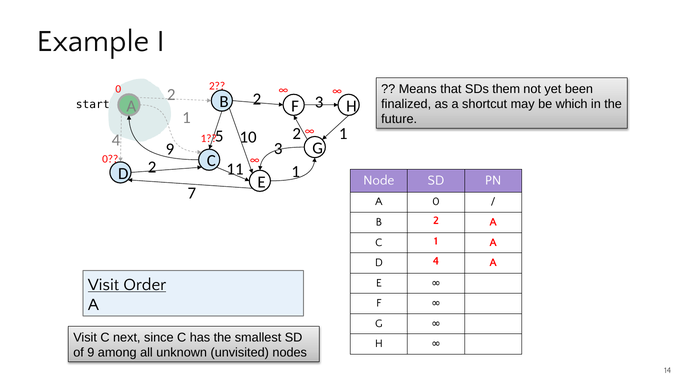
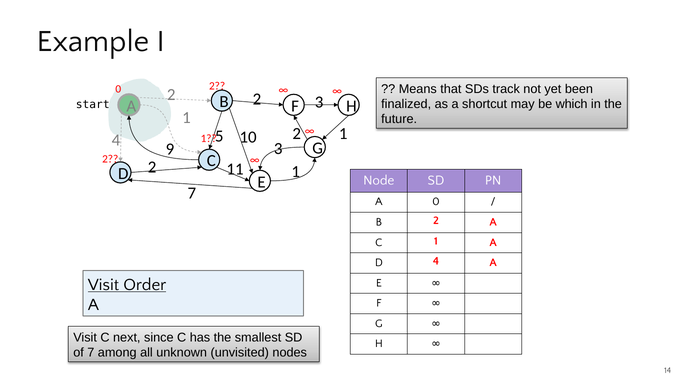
them: them -> track (506, 89)
0: 0 -> 2 (110, 159)
of 9: 9 -> 7 (91, 353)
